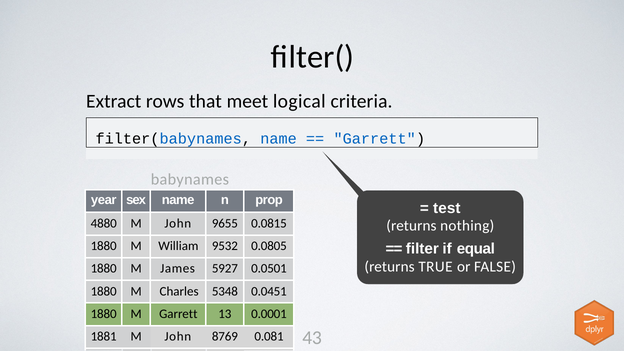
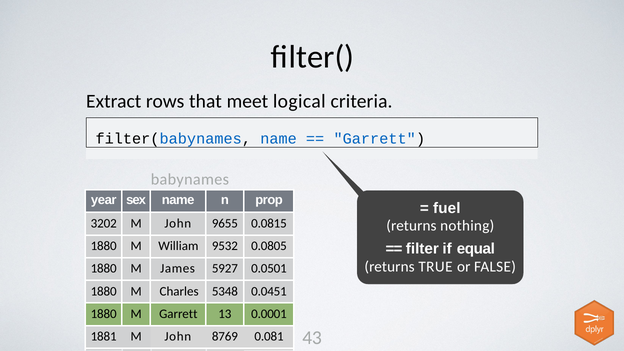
test: test -> fuel (447, 208)
4880: 4880 -> 3202 (104, 224)
